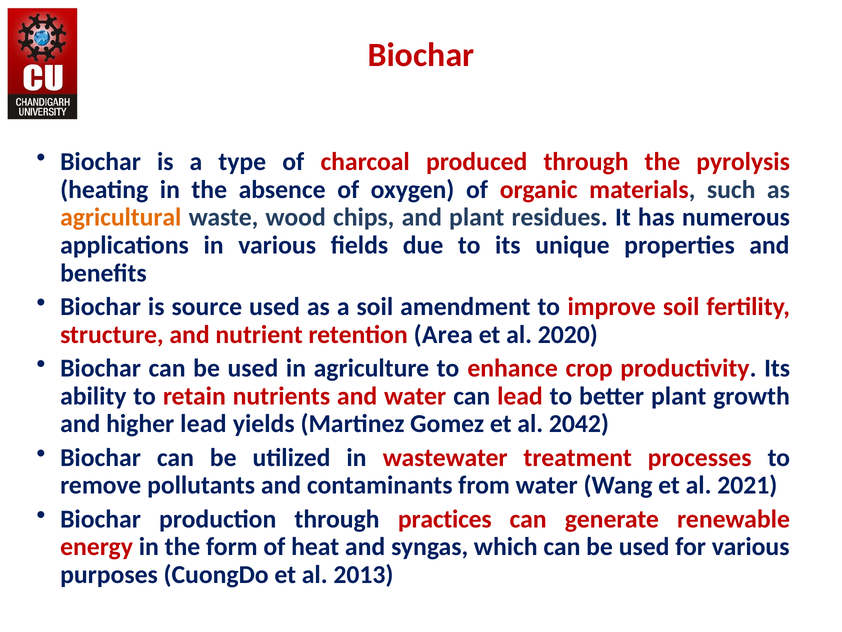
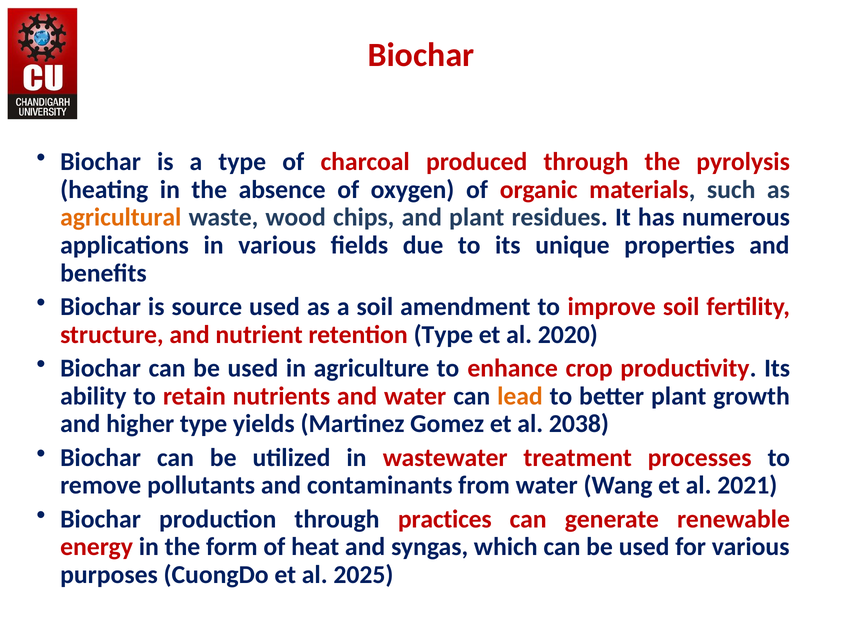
retention Area: Area -> Type (443, 334)
lead colour: red -> orange (520, 396)
higher lead: lead -> type (204, 424)
2042: 2042 -> 2038 (579, 424)
2013: 2013 -> 2025 (363, 574)
